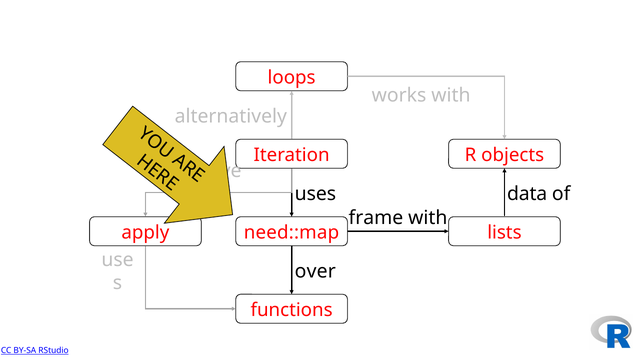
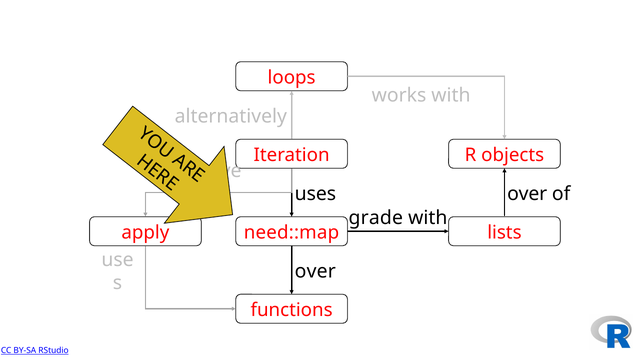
data: data -> over (527, 194)
frame: frame -> grade (376, 218)
